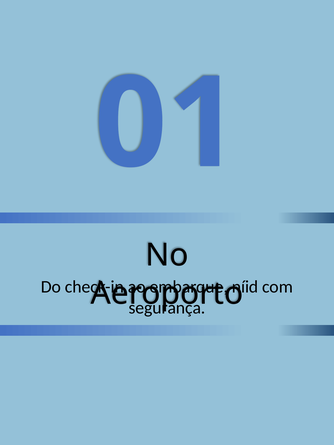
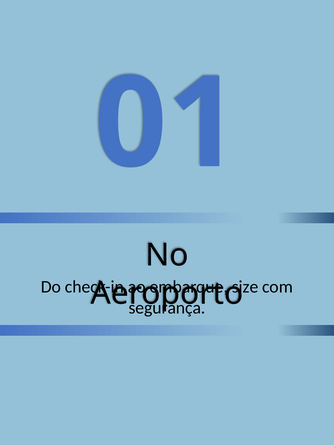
níid: níid -> size (245, 287)
